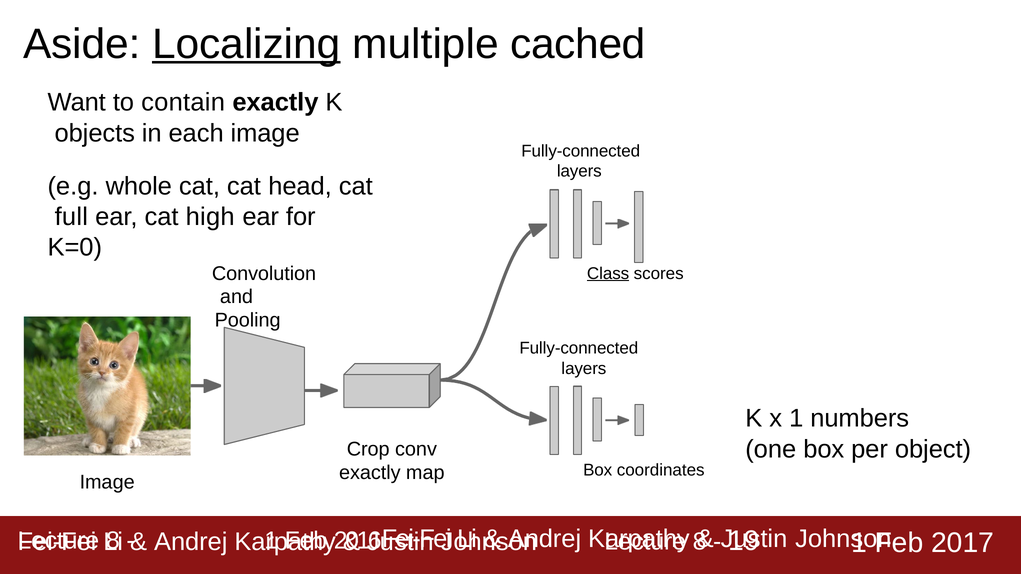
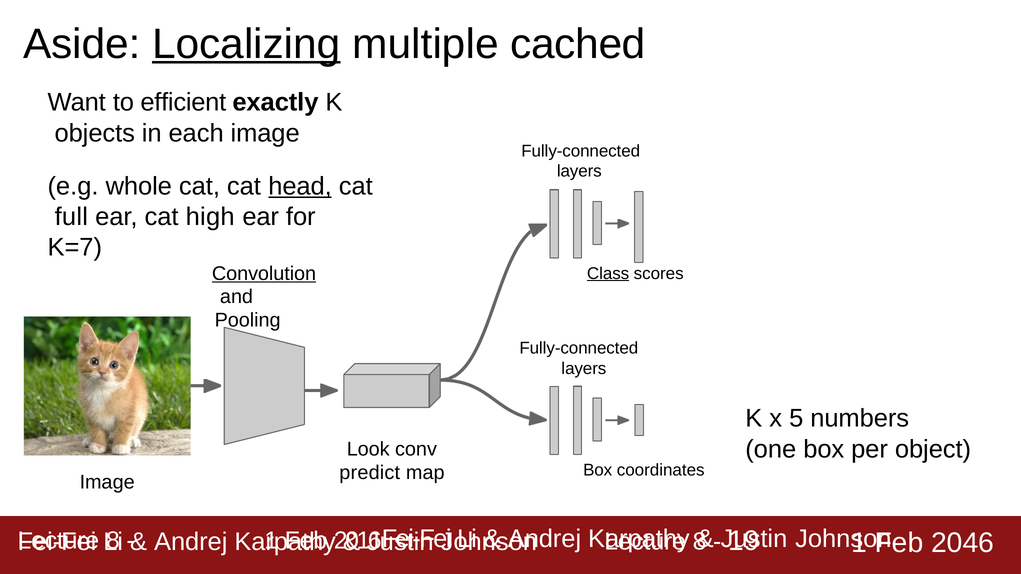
contain: contain -> efficient (183, 103)
head underline: none -> present (300, 186)
K=0: K=0 -> K=7 (75, 248)
Convolution underline: none -> present (264, 274)
x 1: 1 -> 5 (796, 419)
Crop: Crop -> Look (368, 450)
exactly: exactly -> predict (370, 473)
2017: 2017 -> 2046 (963, 543)
